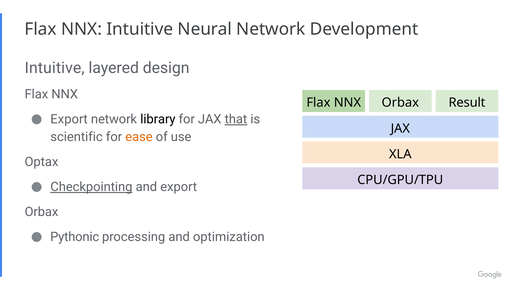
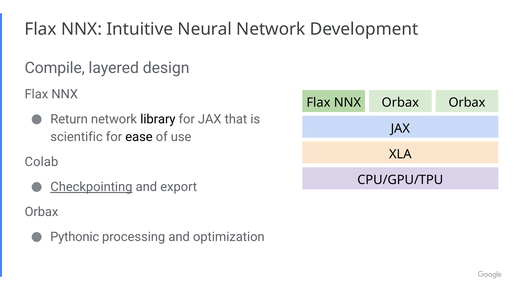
Intuitive: Intuitive -> Compile (55, 68)
Orbax Result: Result -> Orbax (467, 103)
Export: Export -> Return (69, 119)
that underline: present -> none (236, 119)
ease colour: orange -> black (139, 137)
Optax: Optax -> Colab (41, 162)
